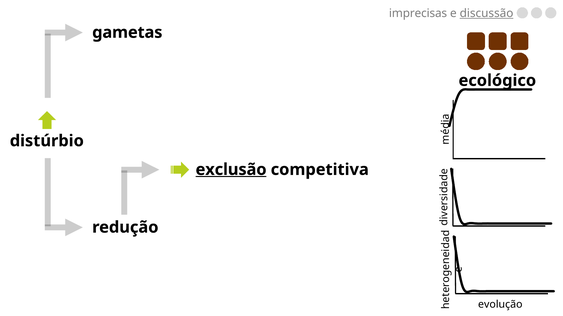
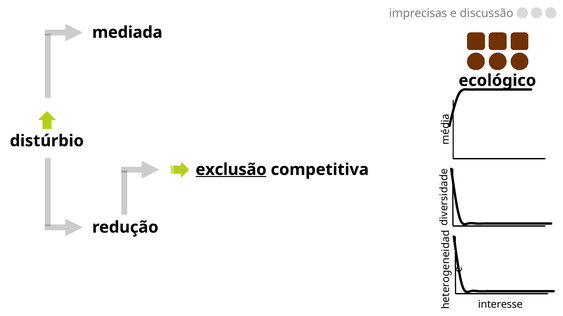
discussão underline: present -> none (487, 13)
gametas: gametas -> mediada (127, 32)
evolução: evolução -> interesse (500, 305)
